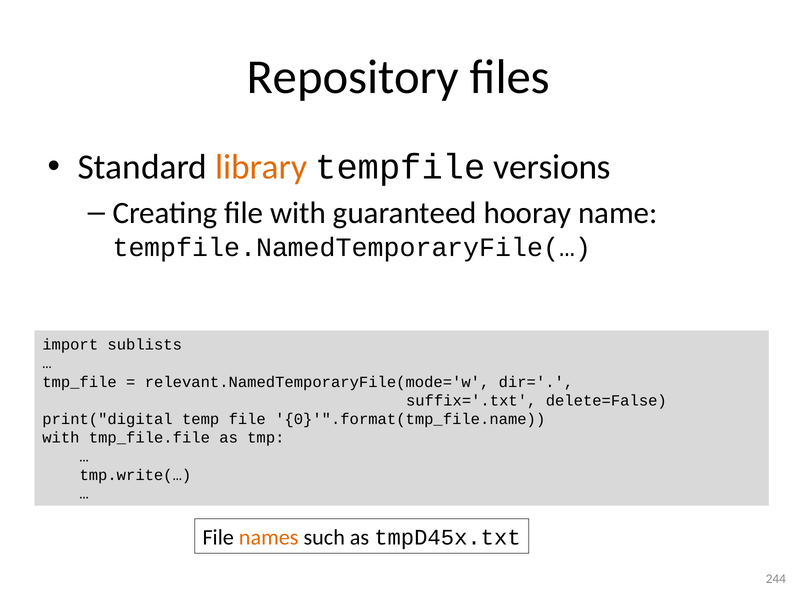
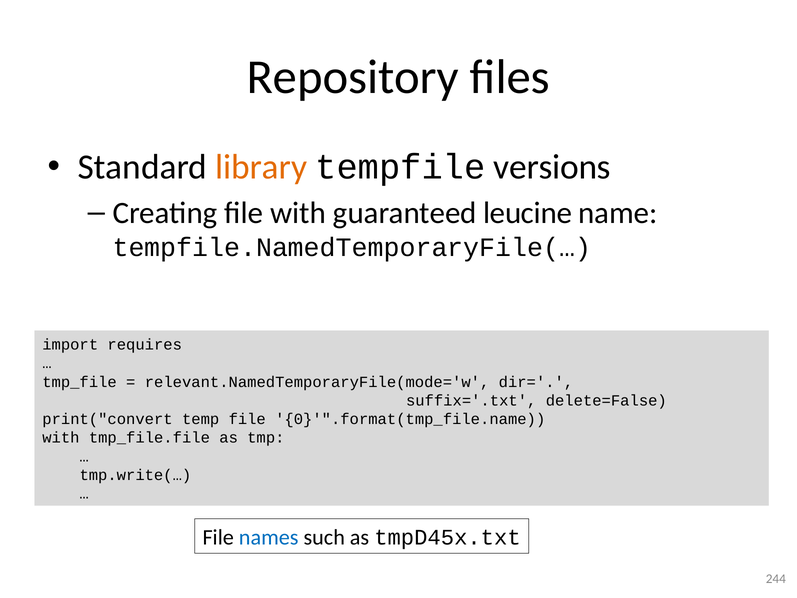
hooray: hooray -> leucine (528, 213)
sublists: sublists -> requires (145, 345)
print("digital: print("digital -> print("convert (107, 419)
names colour: orange -> blue (269, 537)
